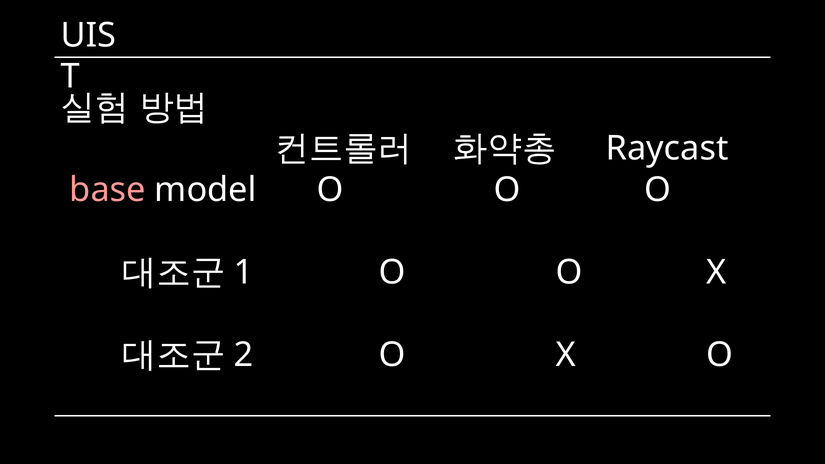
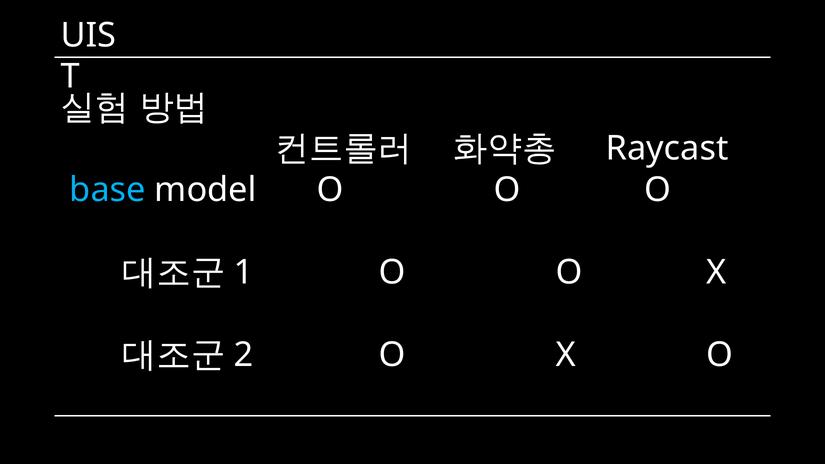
base colour: pink -> light blue (108, 190)
